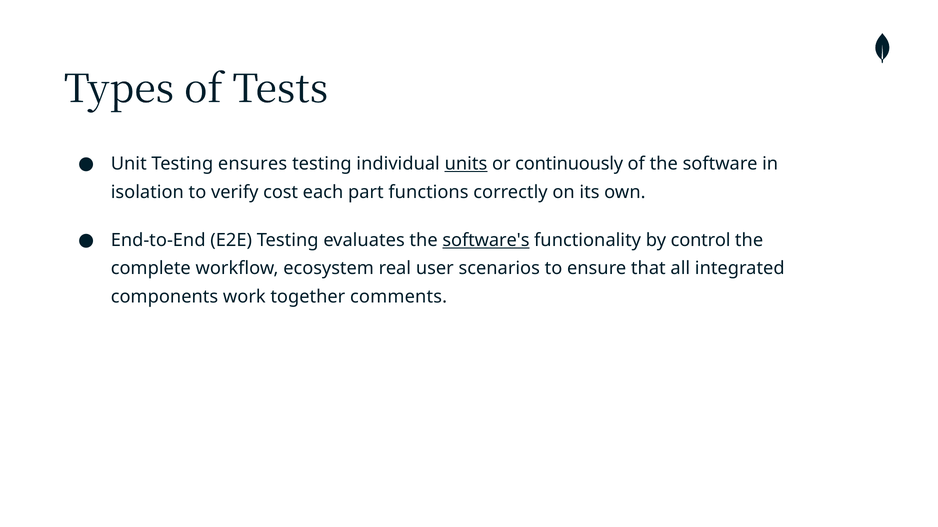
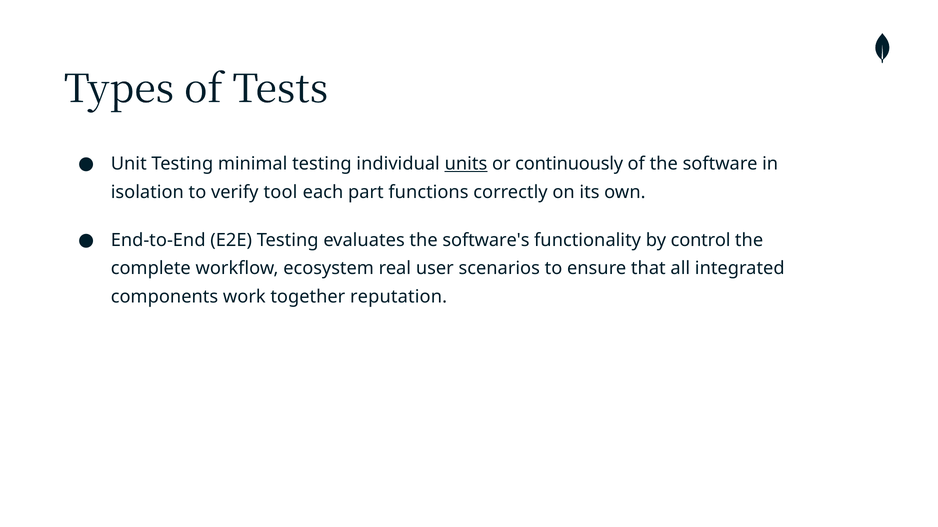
ensures: ensures -> minimal (253, 164)
cost: cost -> tool (280, 192)
software's underline: present -> none (486, 240)
comments: comments -> reputation (399, 297)
